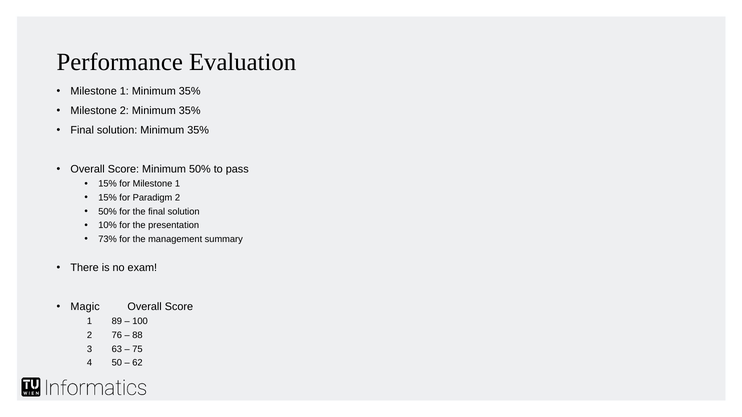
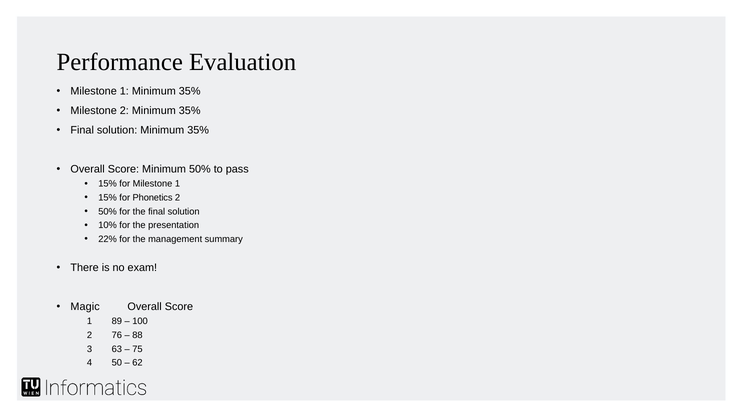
Paradigm: Paradigm -> Phonetics (153, 198)
73%: 73% -> 22% (108, 239)
